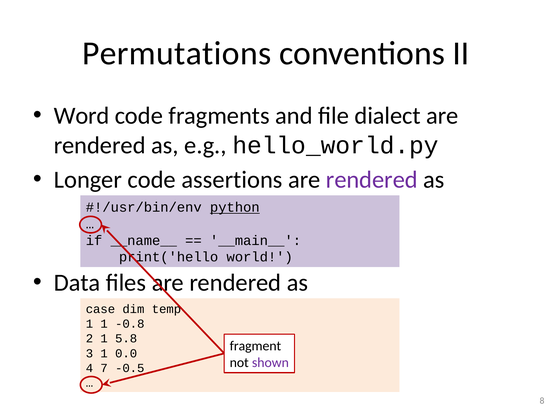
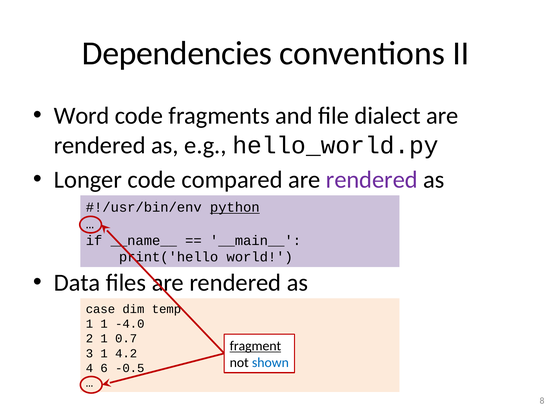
Permutations: Permutations -> Dependencies (177, 53)
assertions: assertions -> compared (232, 180)
-0.8: -0.8 -> -4.0 (130, 324)
5.8: 5.8 -> 0.7 (126, 339)
fragment underline: none -> present (255, 346)
0.0: 0.0 -> 4.2 (126, 353)
shown colour: purple -> blue (270, 363)
7: 7 -> 6 (104, 368)
